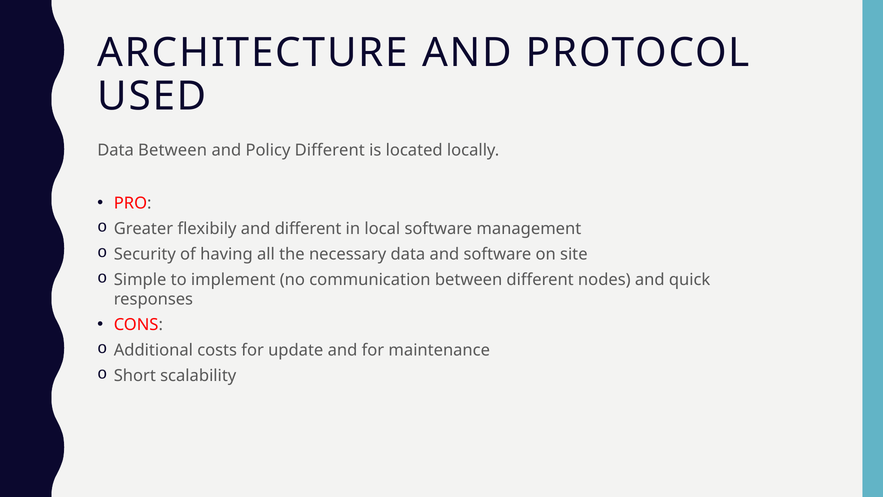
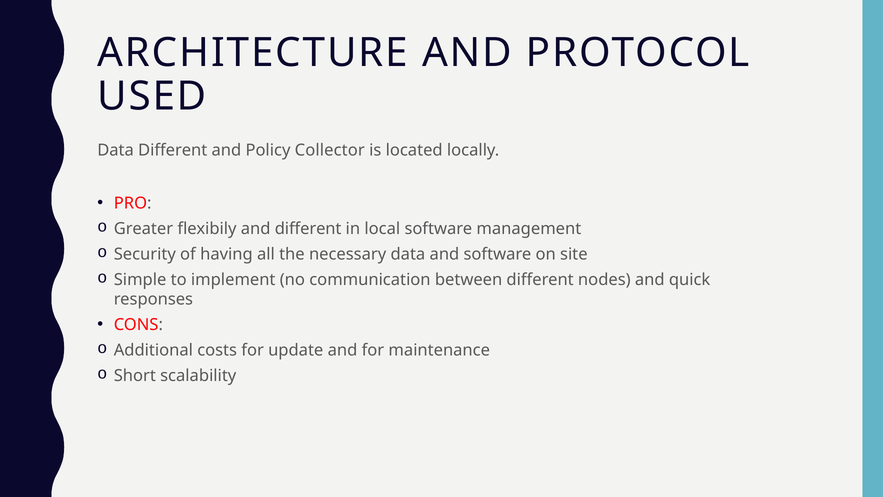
Data Between: Between -> Different (173, 150)
Policy Different: Different -> Collector (330, 150)
